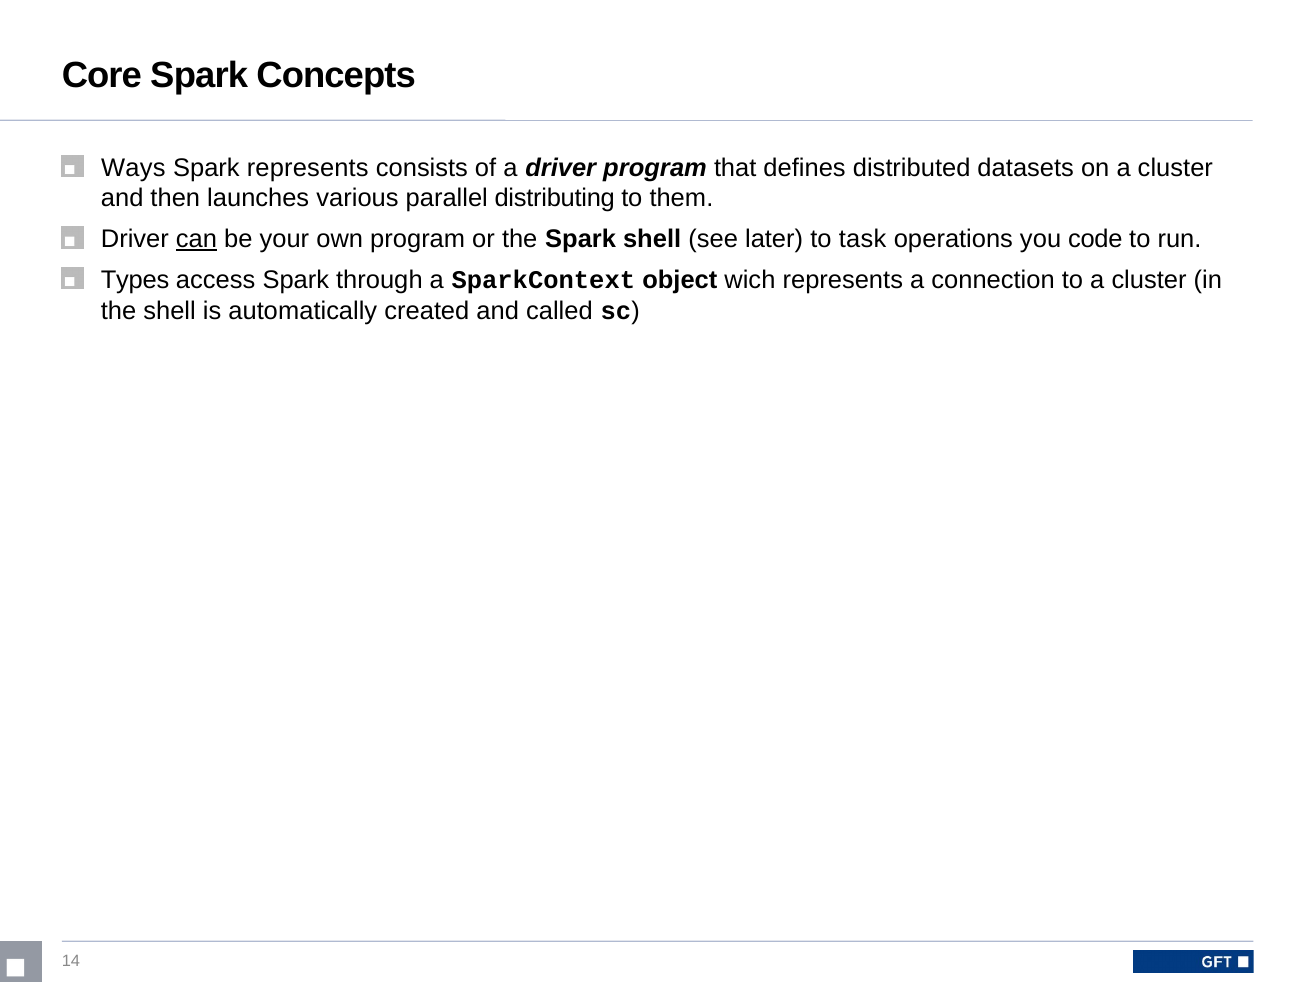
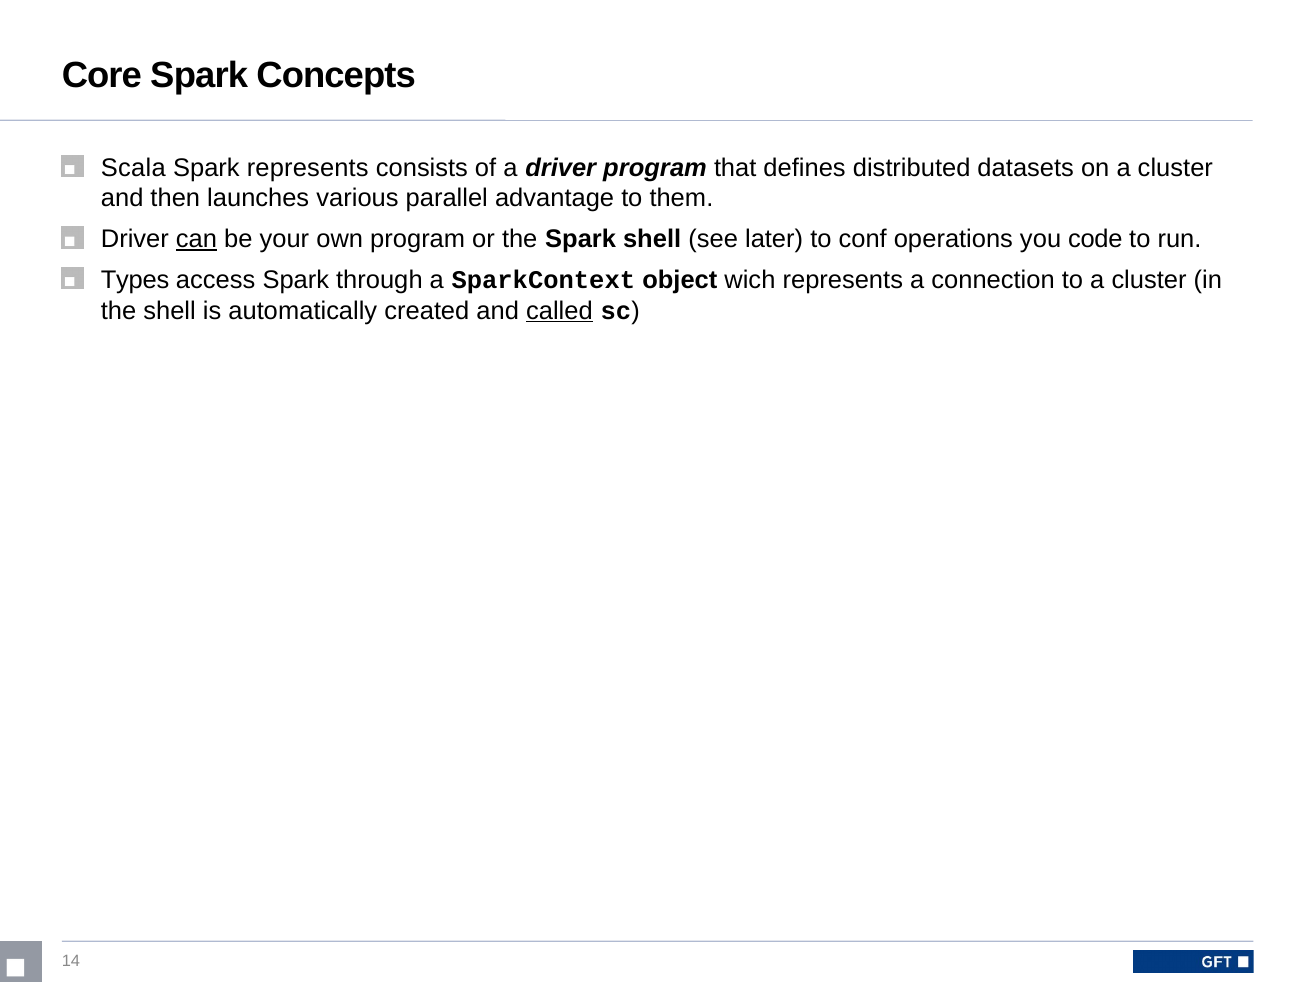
Ways: Ways -> Scala (133, 168)
distributing: distributing -> advantage (555, 199)
task: task -> conf (863, 239)
called underline: none -> present (559, 311)
